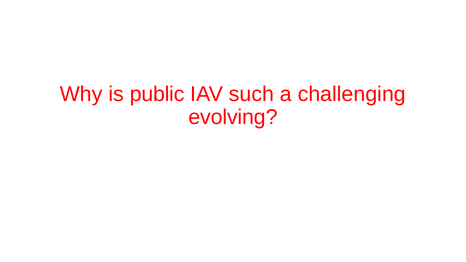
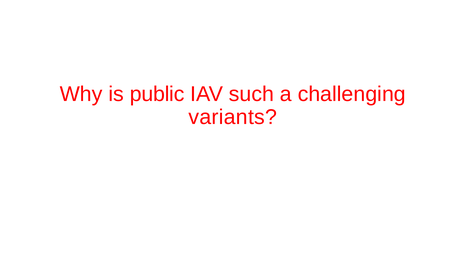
evolving: evolving -> variants (233, 117)
